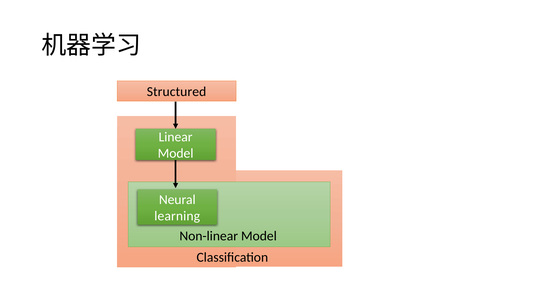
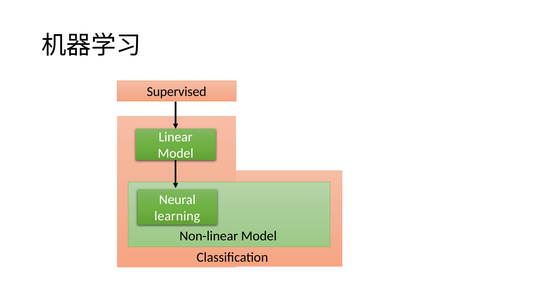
Structured: Structured -> Supervised (177, 92)
